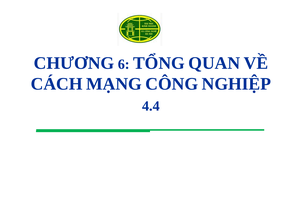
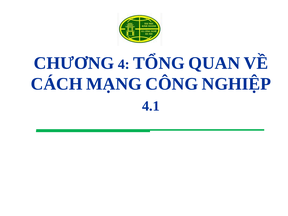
6: 6 -> 4 (124, 64)
4.4: 4.4 -> 4.1 (151, 106)
